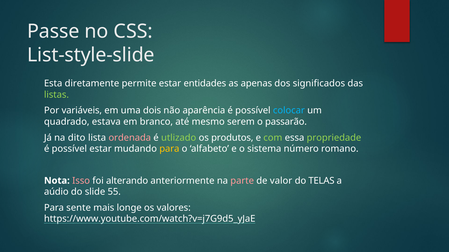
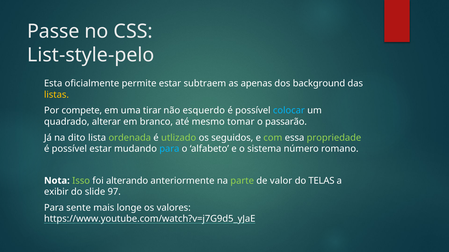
List-style-slide: List-style-slide -> List-style-pelo (91, 55)
diretamente: diretamente -> oficialmente (92, 84)
entidades: entidades -> subtraem (205, 84)
significados: significados -> background (319, 84)
listas colour: light green -> yellow (56, 95)
variáveis: variáveis -> compete (82, 111)
dois: dois -> tirar (152, 111)
aparência: aparência -> esquerdo (204, 111)
estava: estava -> alterar (106, 122)
serem: serem -> tomar (241, 122)
ordenada colour: pink -> light green (130, 138)
produtos: produtos -> seguidos (232, 138)
para colour: yellow -> light blue (169, 149)
Isso colour: pink -> light green (81, 181)
parte colour: pink -> light green (242, 181)
aúdio: aúdio -> exibir (56, 192)
55: 55 -> 97 (114, 192)
